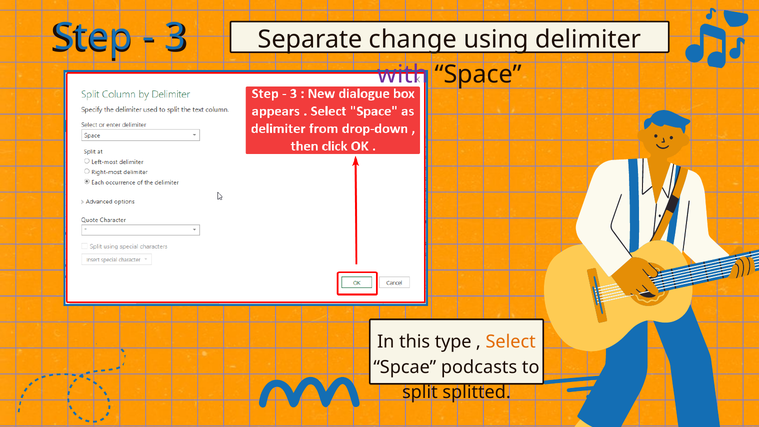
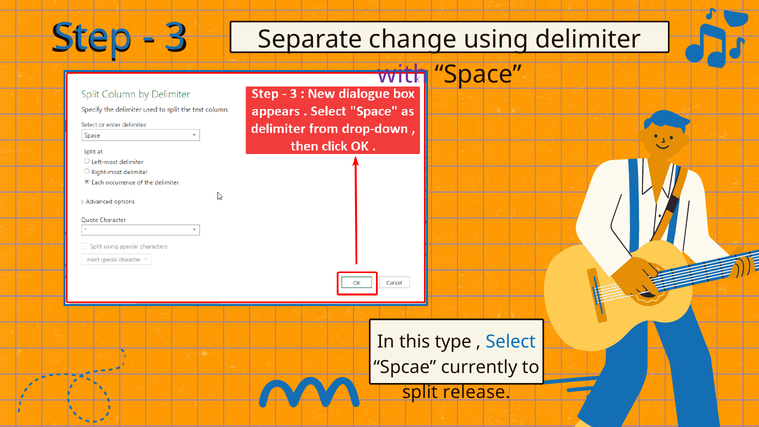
Select colour: orange -> blue (511, 342)
podcasts: podcasts -> currently (479, 367)
splitted: splitted -> release (477, 392)
